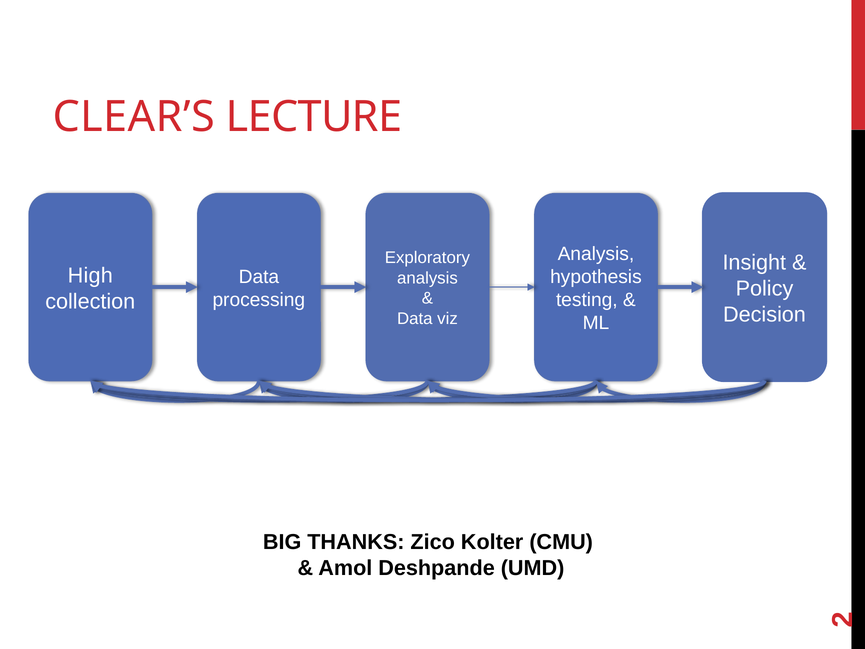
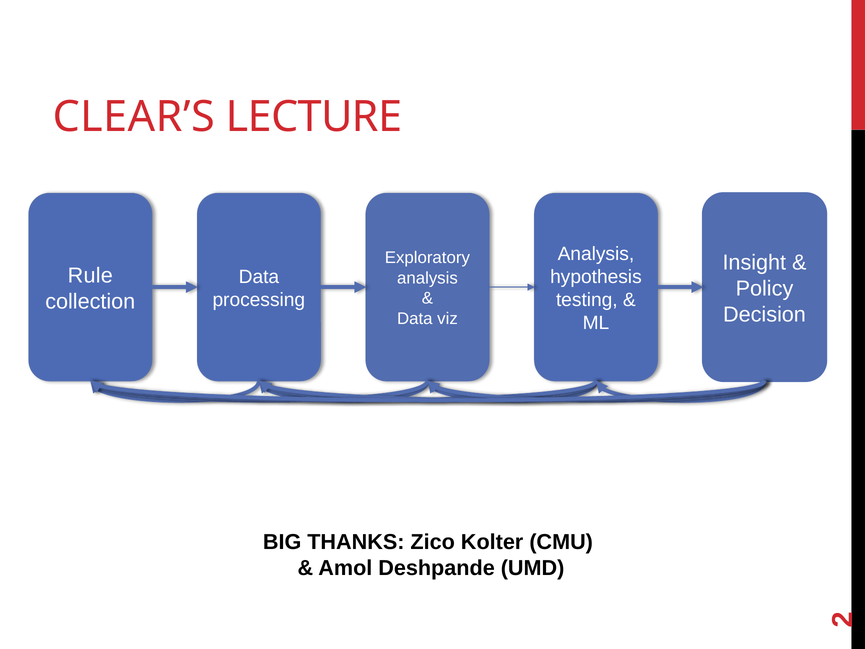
High: High -> Rule (90, 275)
